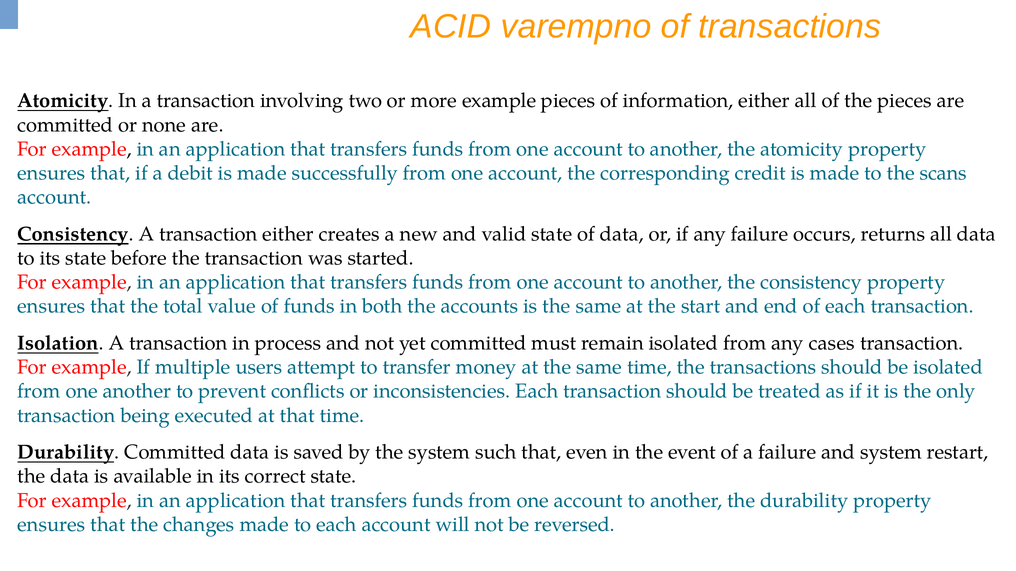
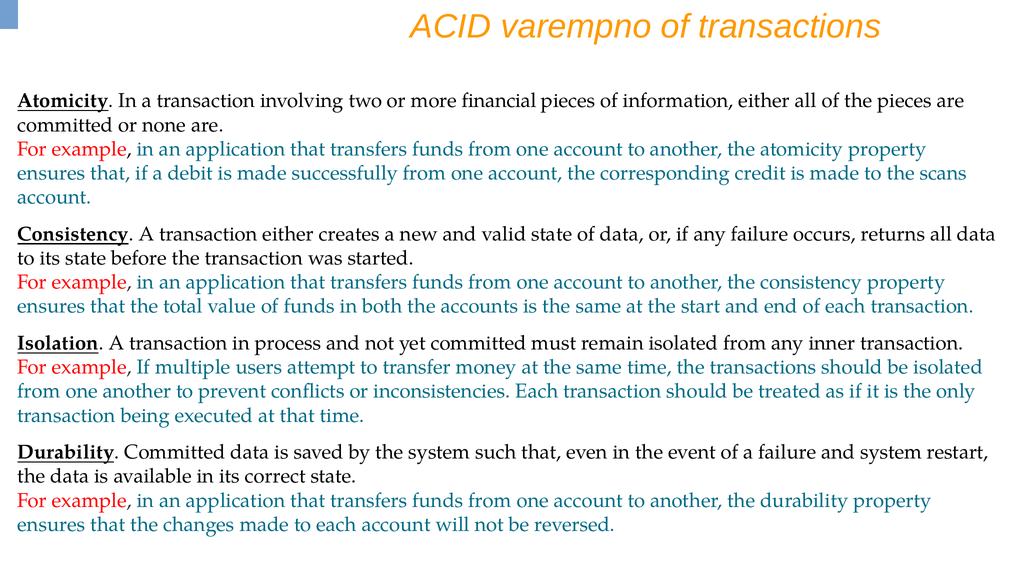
more example: example -> financial (499, 101)
cases: cases -> inner (832, 343)
